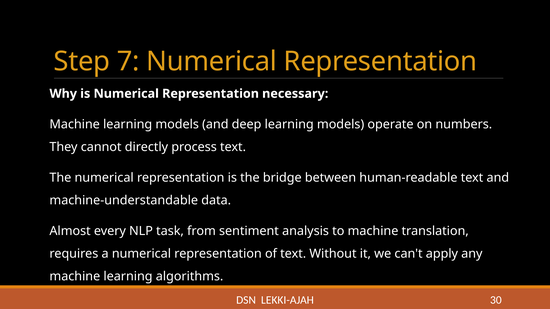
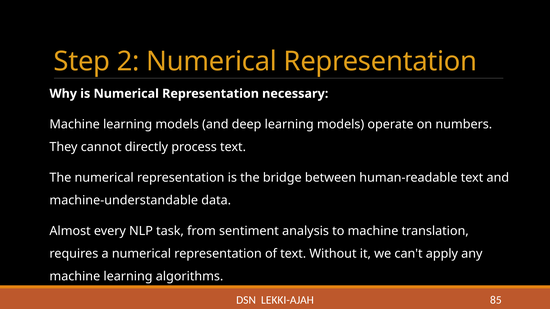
7: 7 -> 2 (128, 62)
30: 30 -> 85 (496, 300)
